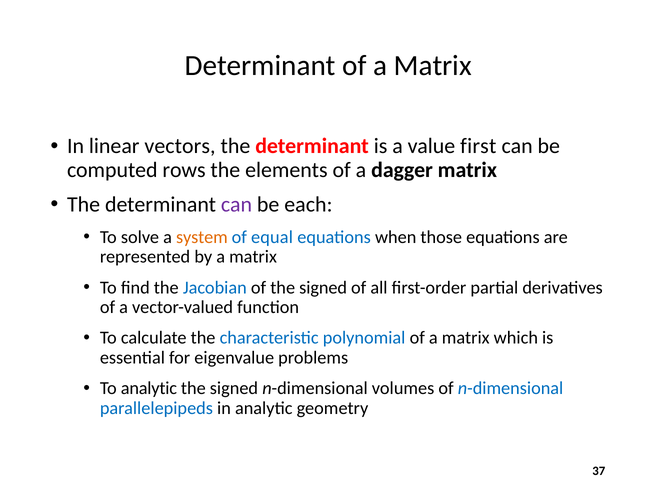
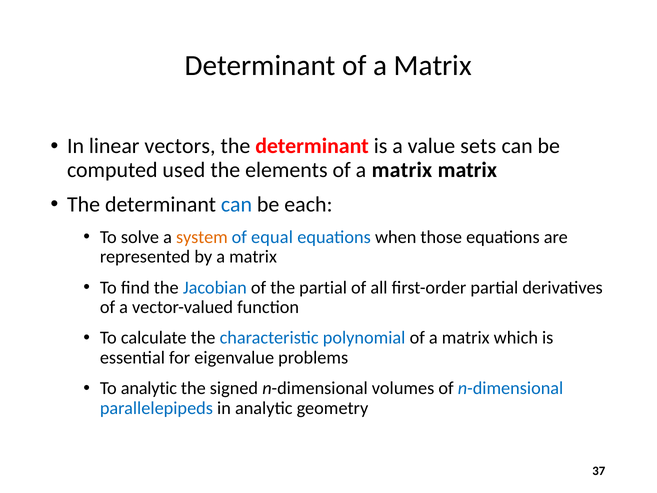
first: first -> sets (478, 146)
rows: rows -> used (184, 170)
elements of a dagger: dagger -> matrix (402, 170)
can colour: purple -> blue (236, 204)
of the signed: signed -> partial (323, 287)
